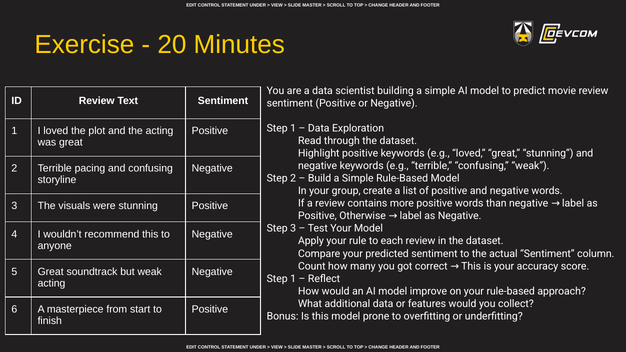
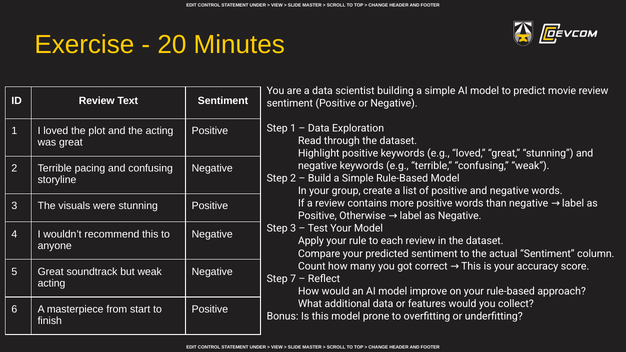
1: 1 -> 7 (293, 279)
